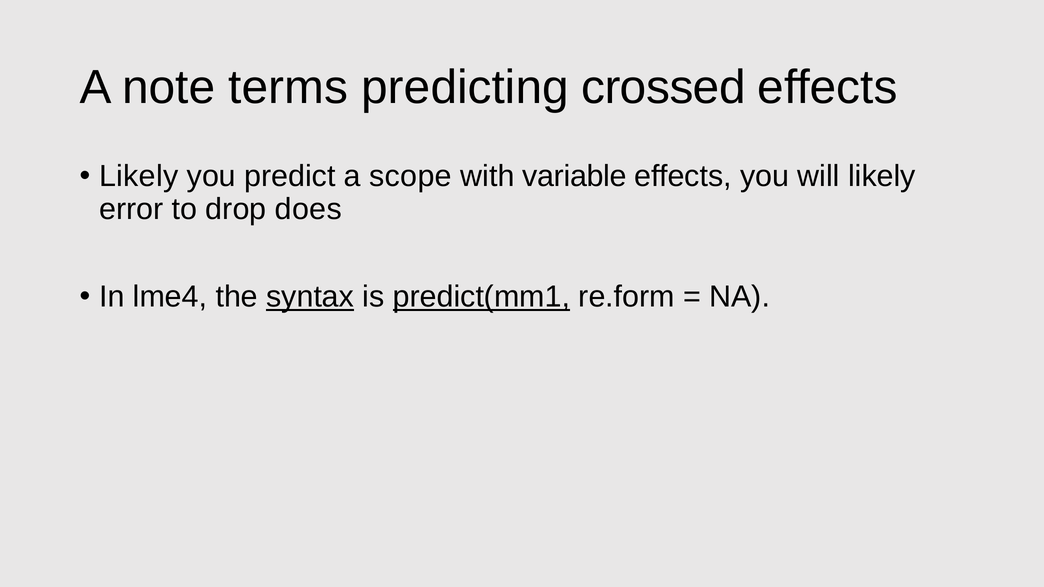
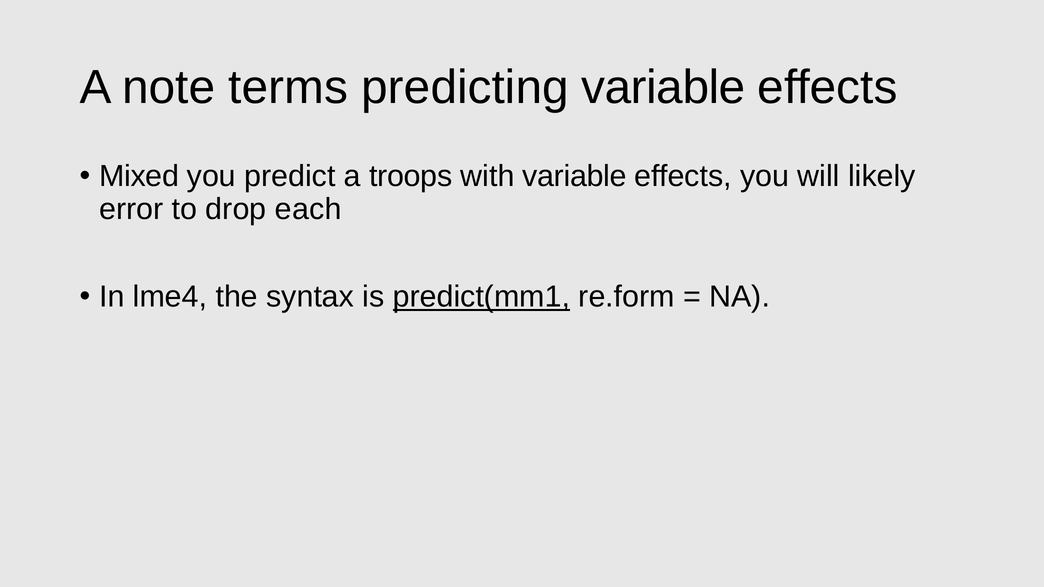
predicting crossed: crossed -> variable (663, 88)
Likely: Likely -> Mixed (139, 177)
scope: scope -> troops (411, 177)
does: does -> each (308, 209)
syntax underline: present -> none (310, 297)
